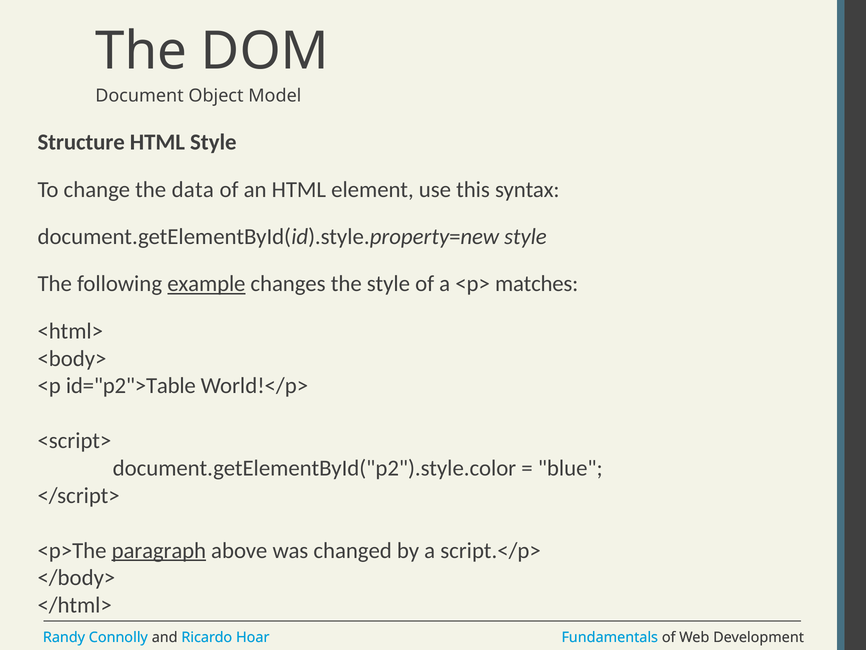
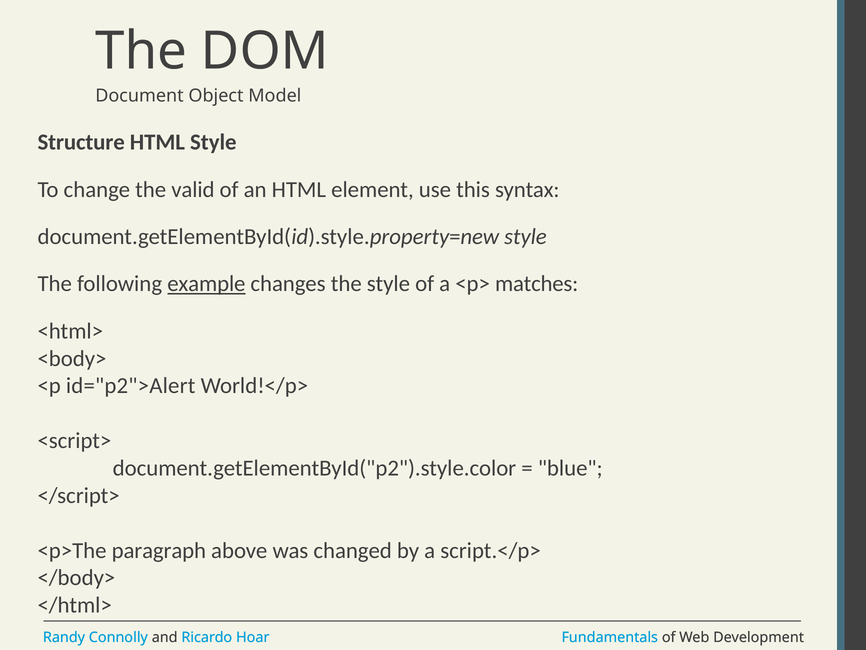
data: data -> valid (193, 189)
id="p2">Table: id="p2">Table -> id="p2">Alert (131, 386)
paragraph underline: present -> none (159, 550)
